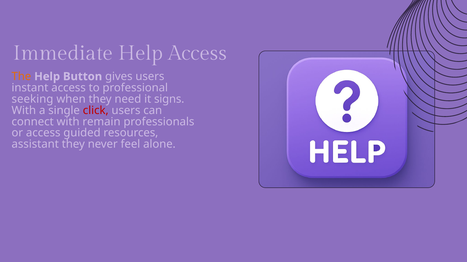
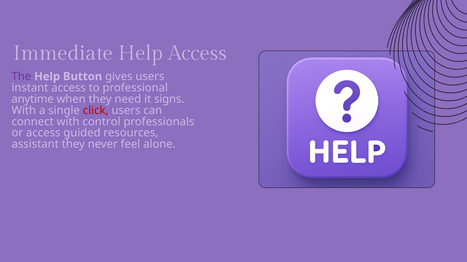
The colour: orange -> purple (21, 77)
seeking: seeking -> anytime (33, 99)
remain: remain -> control (101, 122)
